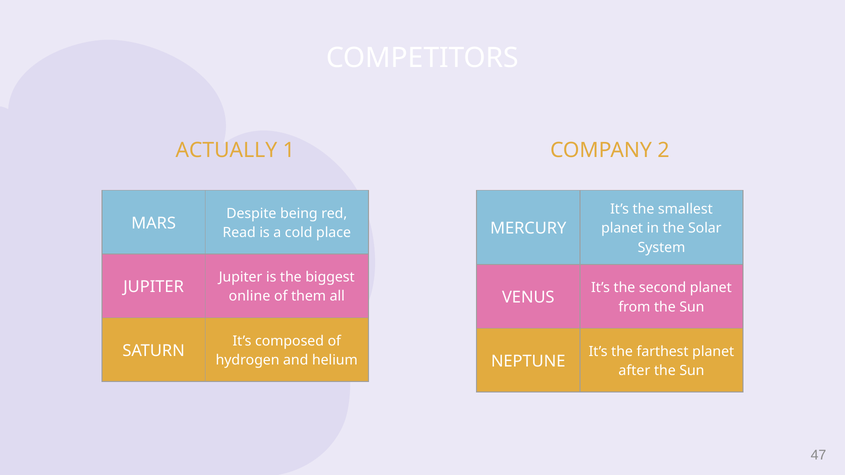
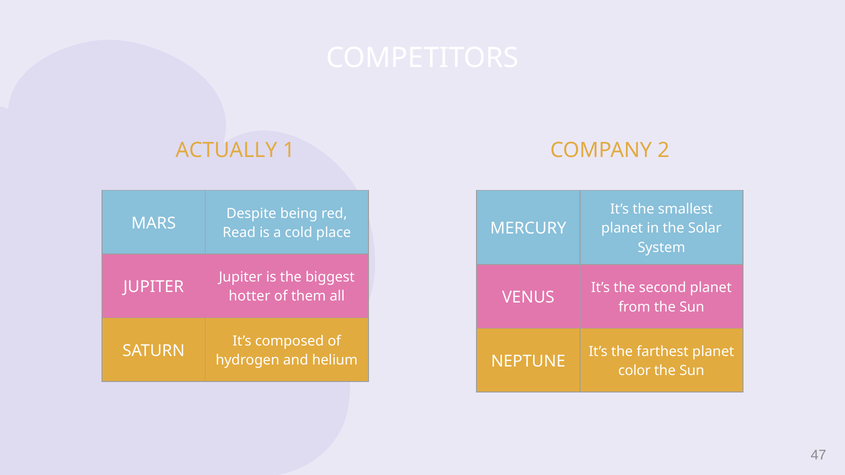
online: online -> hotter (250, 296)
after: after -> color (634, 371)
